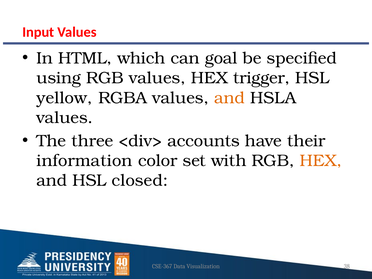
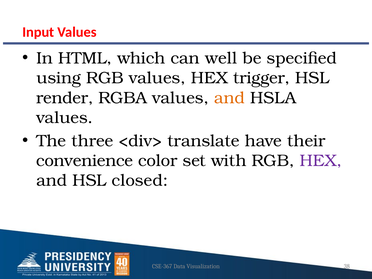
goal: goal -> well (221, 58)
yellow: yellow -> render (65, 98)
accounts: accounts -> translate (204, 141)
information: information -> convenience (85, 161)
HEX colour: orange -> purple (321, 161)
